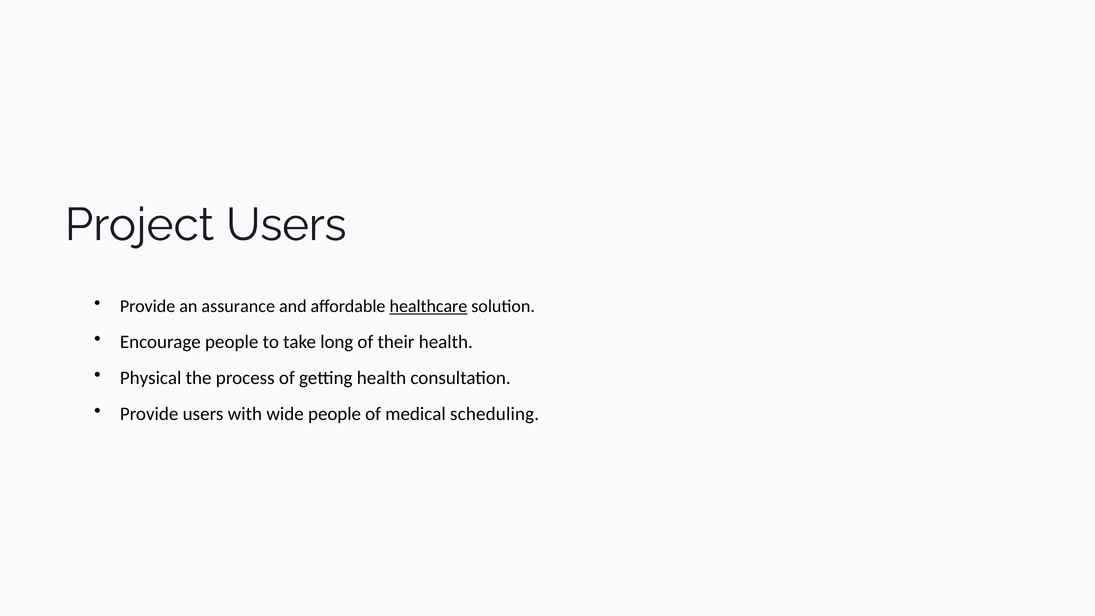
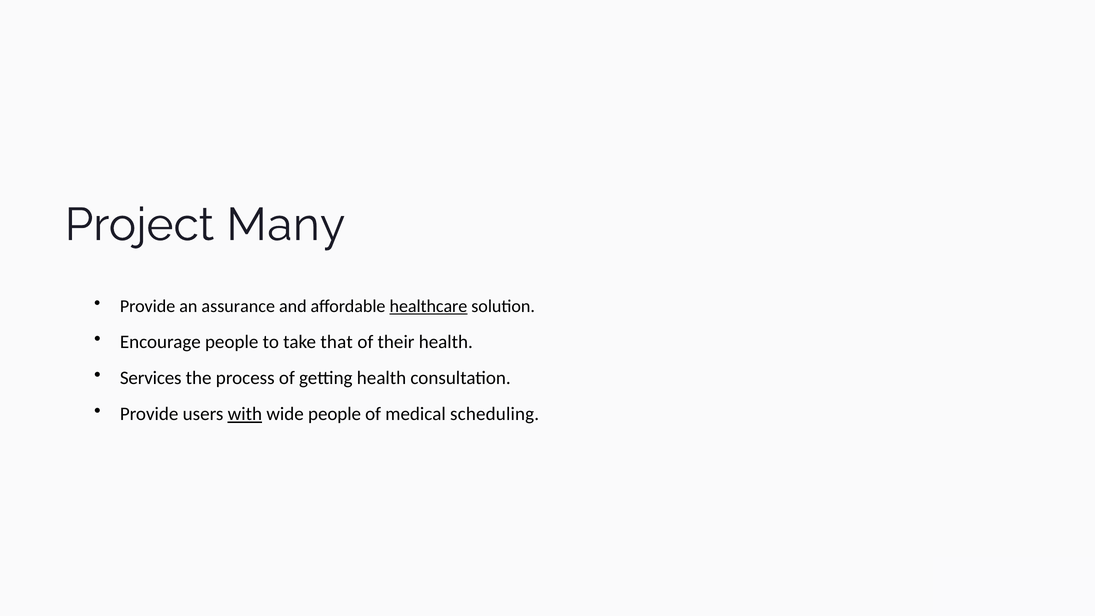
Project Users: Users -> Many (286, 225)
long: long -> that (337, 342)
Physical: Physical -> Services (151, 378)
with underline: none -> present (245, 414)
